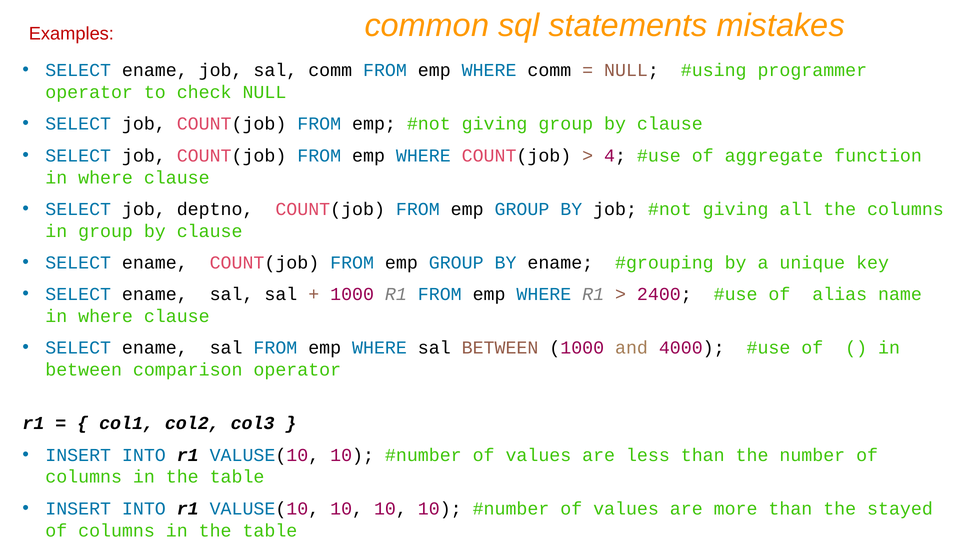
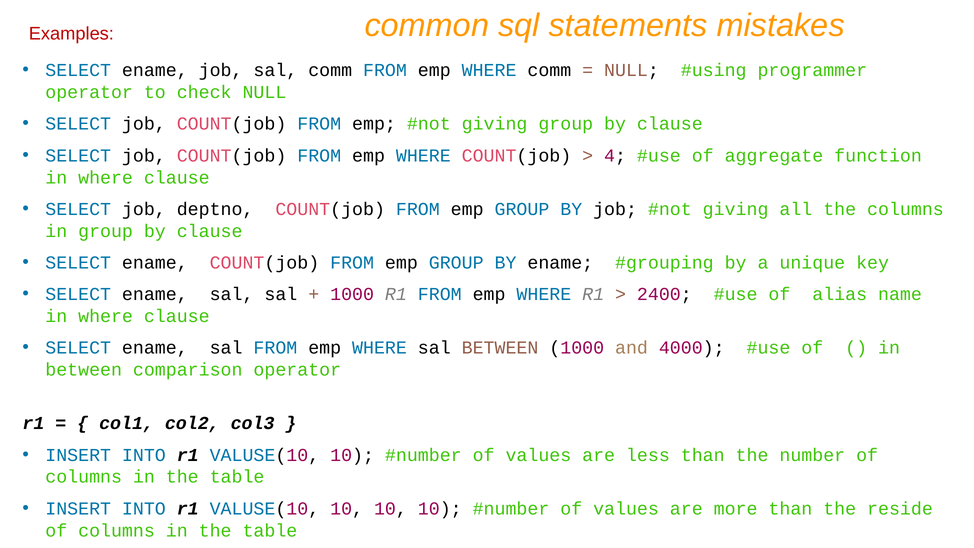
stayed: stayed -> reside (900, 508)
